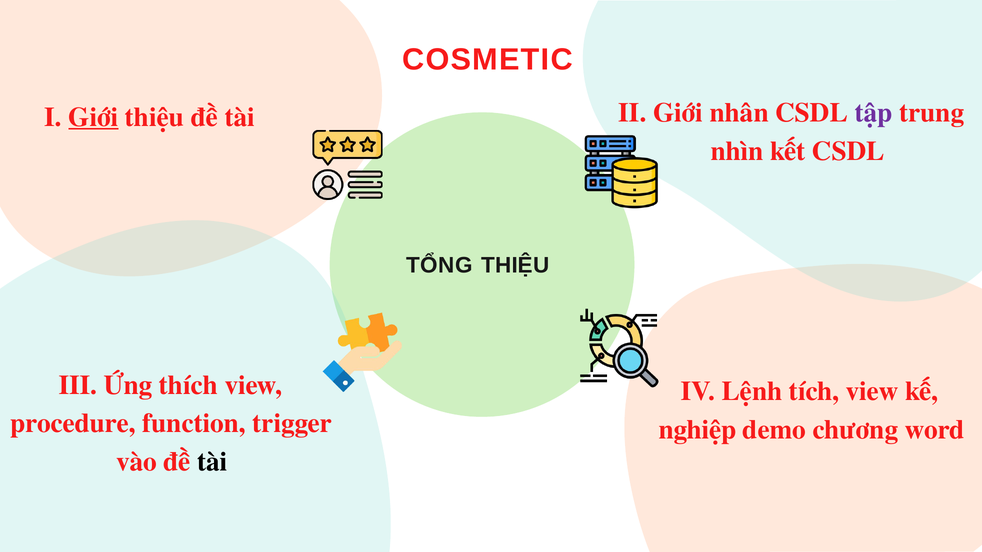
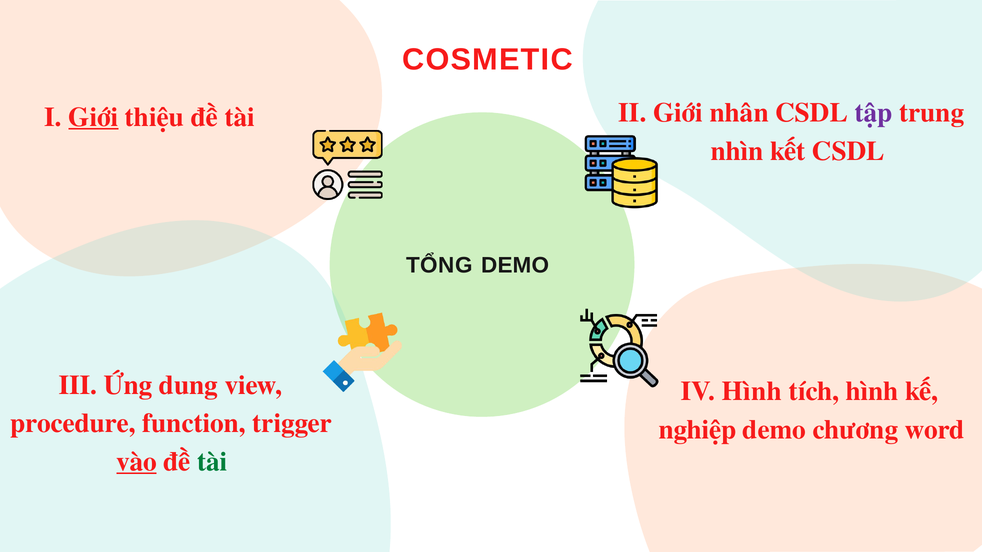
TỔNG THIỆU: THIỆU -> DEMO (515, 265)
thích: thích -> dung (188, 385)
IV Lệnh: Lệnh -> Hình (752, 392)
tích view: view -> hình (872, 392)
vào underline: none -> present (137, 462)
tài colour: black -> green (212, 462)
